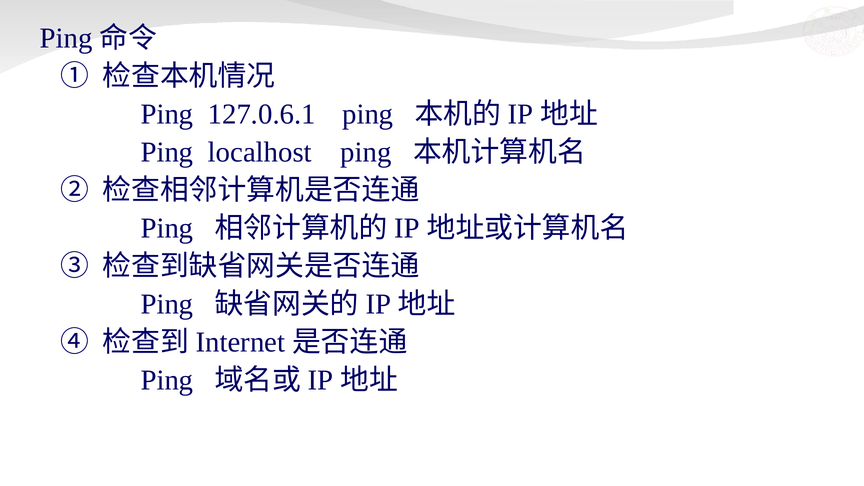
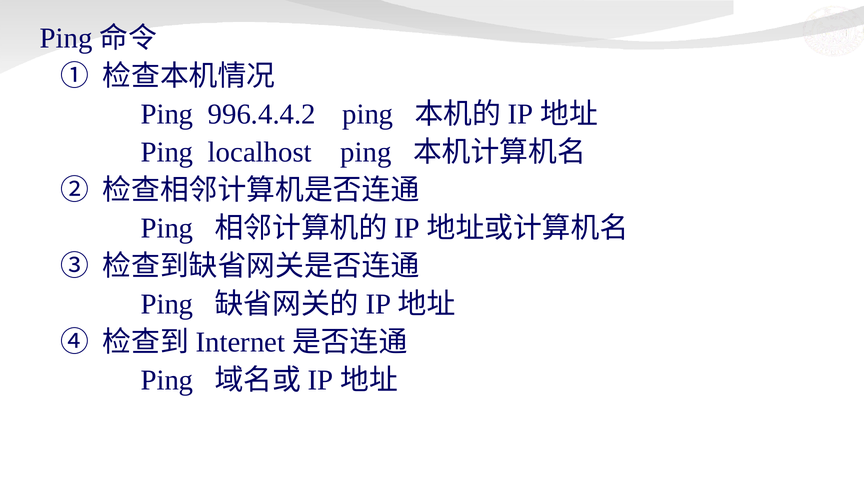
127.0.6.1: 127.0.6.1 -> 996.4.4.2 (262, 114)
